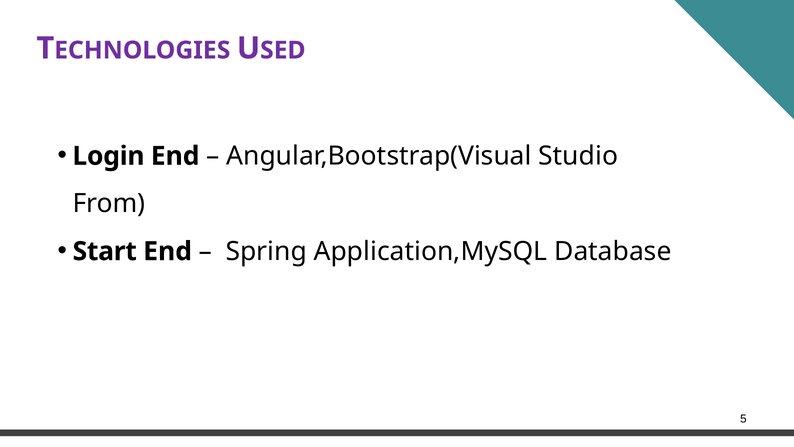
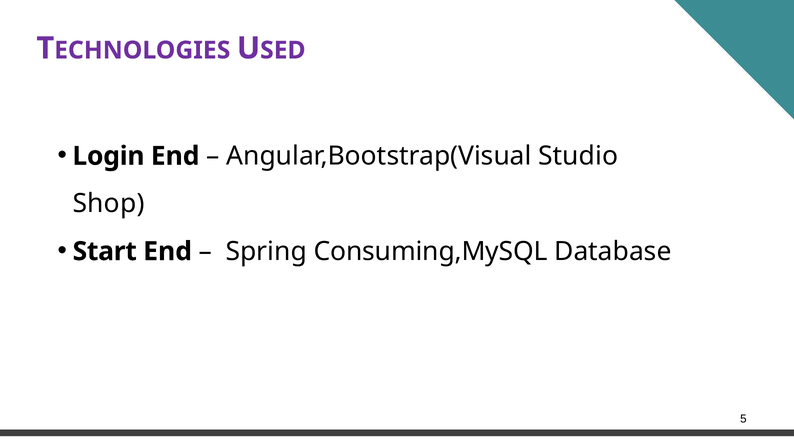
From: From -> Shop (109, 204)
Application,MySQL: Application,MySQL -> Consuming,MySQL (431, 251)
